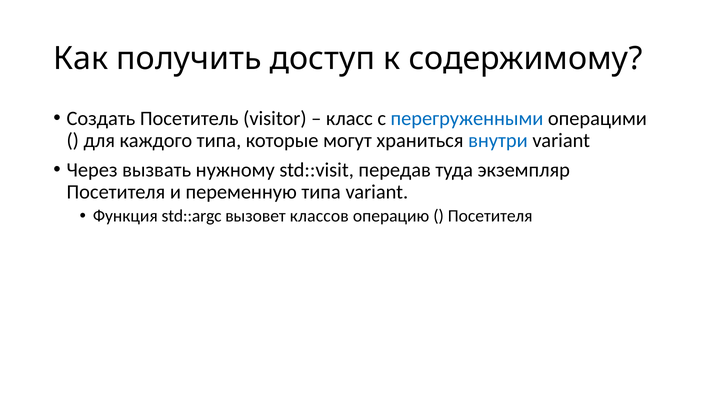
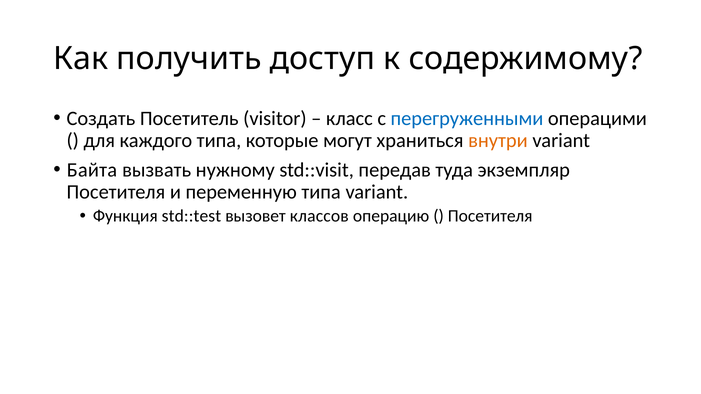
внутри colour: blue -> orange (498, 141)
Через: Через -> Байта (92, 170)
std::argc: std::argc -> std::test (191, 216)
